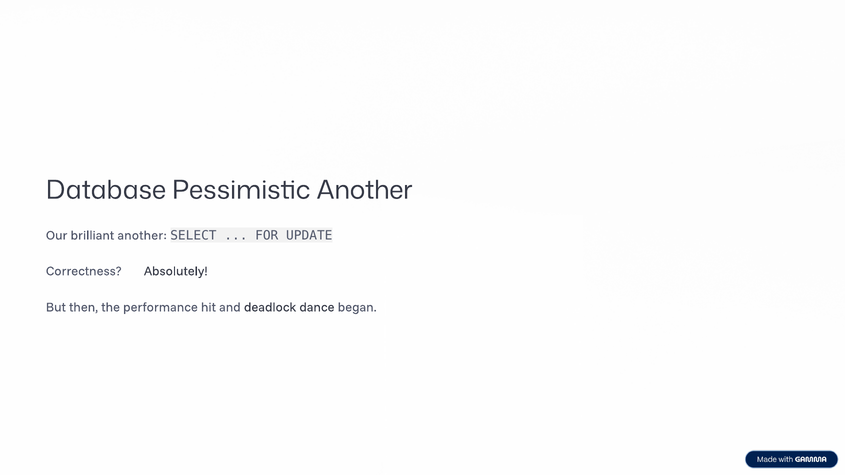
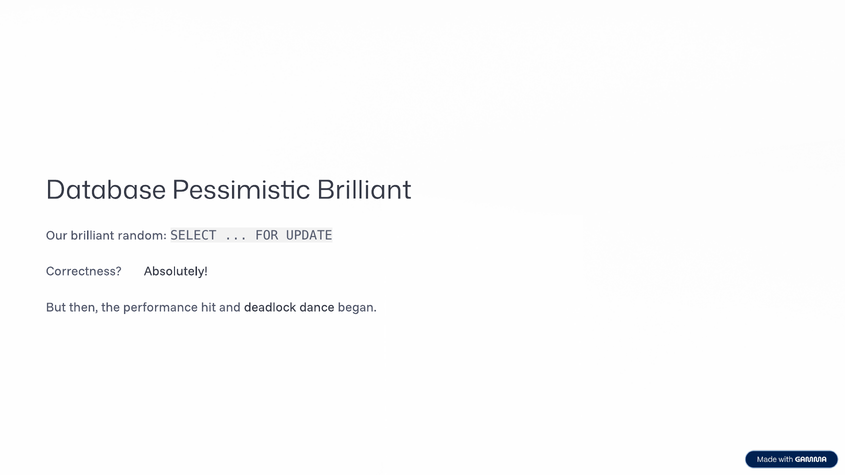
Pessimistic Another: Another -> Brilliant (364, 190)
brilliant another: another -> random (142, 236)
